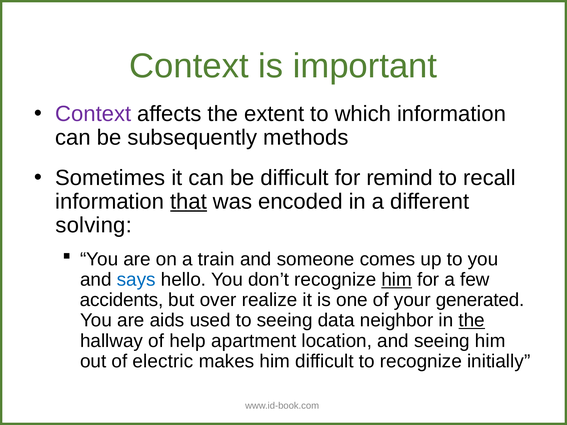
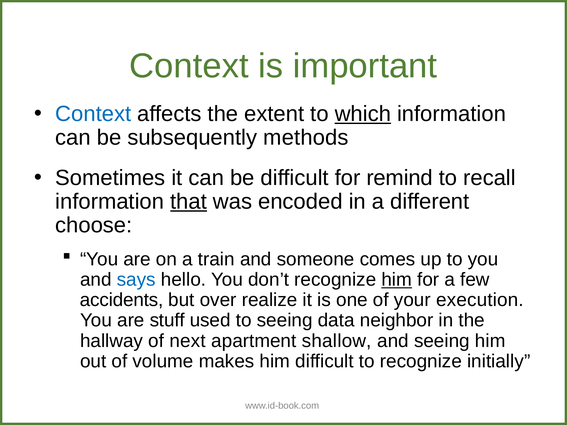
Context colour: purple -> blue (93, 114)
which underline: none -> present (363, 114)
solving: solving -> choose (94, 225)
generated: generated -> execution (480, 300)
aids: aids -> stuff (167, 321)
the underline: present -> none (472, 321)
help: help -> next (188, 341)
location: location -> shallow (337, 341)
electric: electric -> volume (163, 361)
